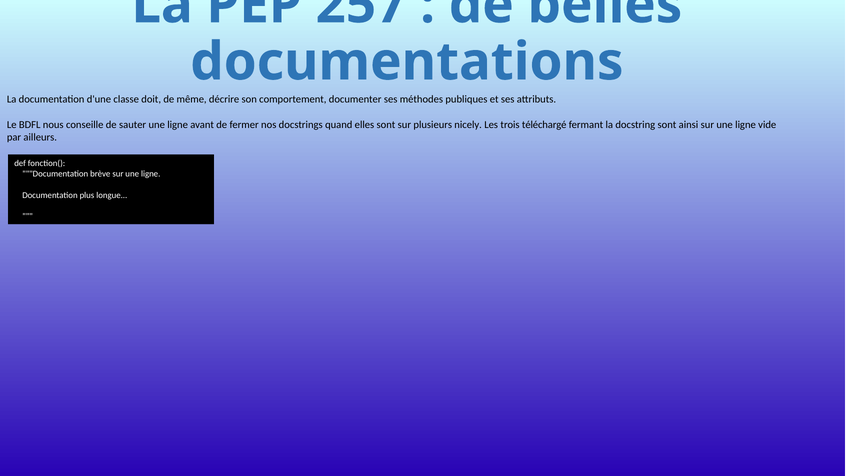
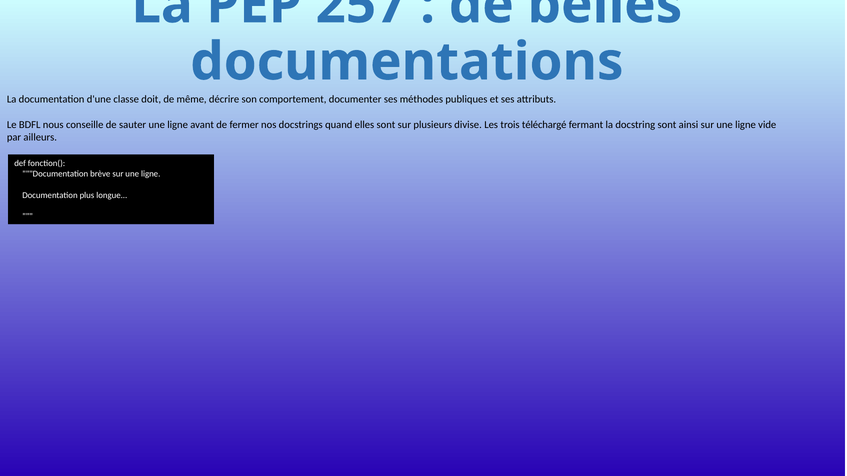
nicely: nicely -> divise (468, 125)
